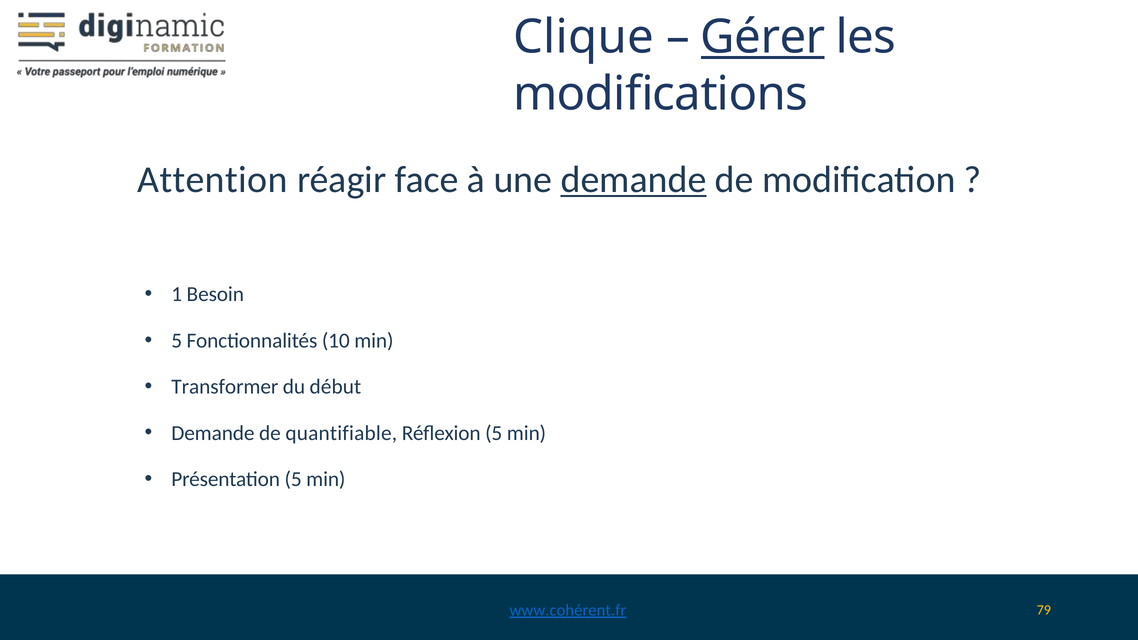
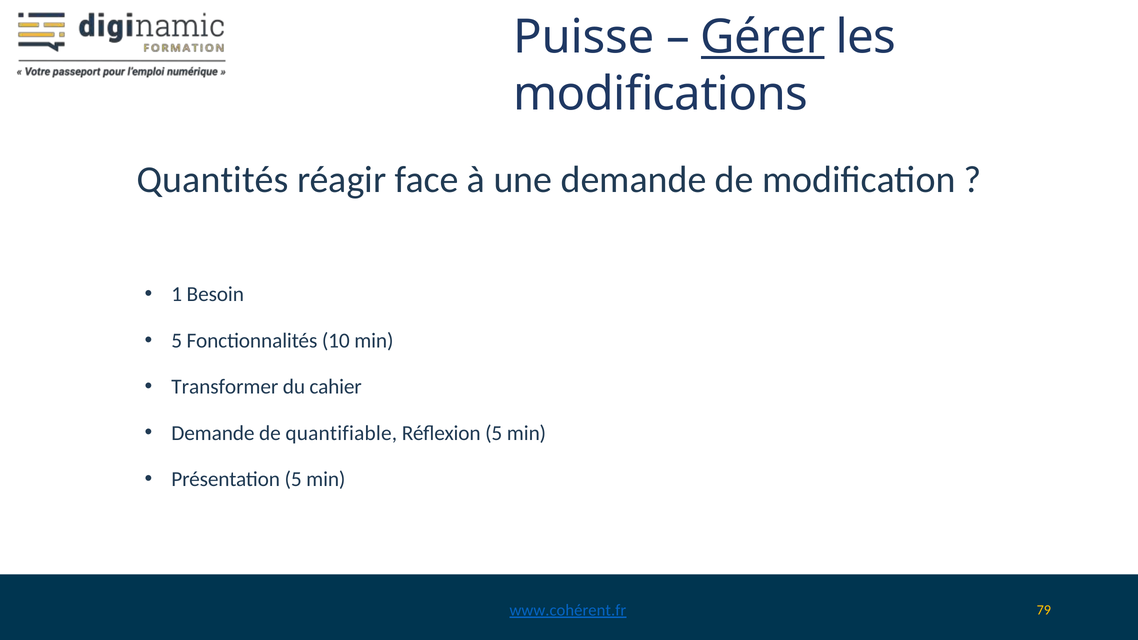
Clique: Clique -> Puisse (584, 37)
Attention: Attention -> Quantités (213, 180)
demande underline: present -> none (634, 180)
début: début -> cahier (336, 387)
